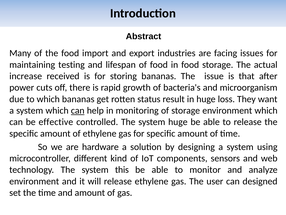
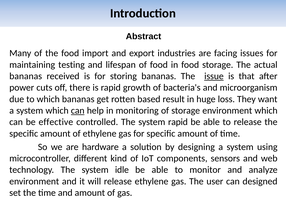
increase: increase -> bananas (26, 76)
issue underline: none -> present (214, 76)
status: status -> based (149, 99)
system huge: huge -> rapid (178, 122)
this: this -> idle (122, 169)
